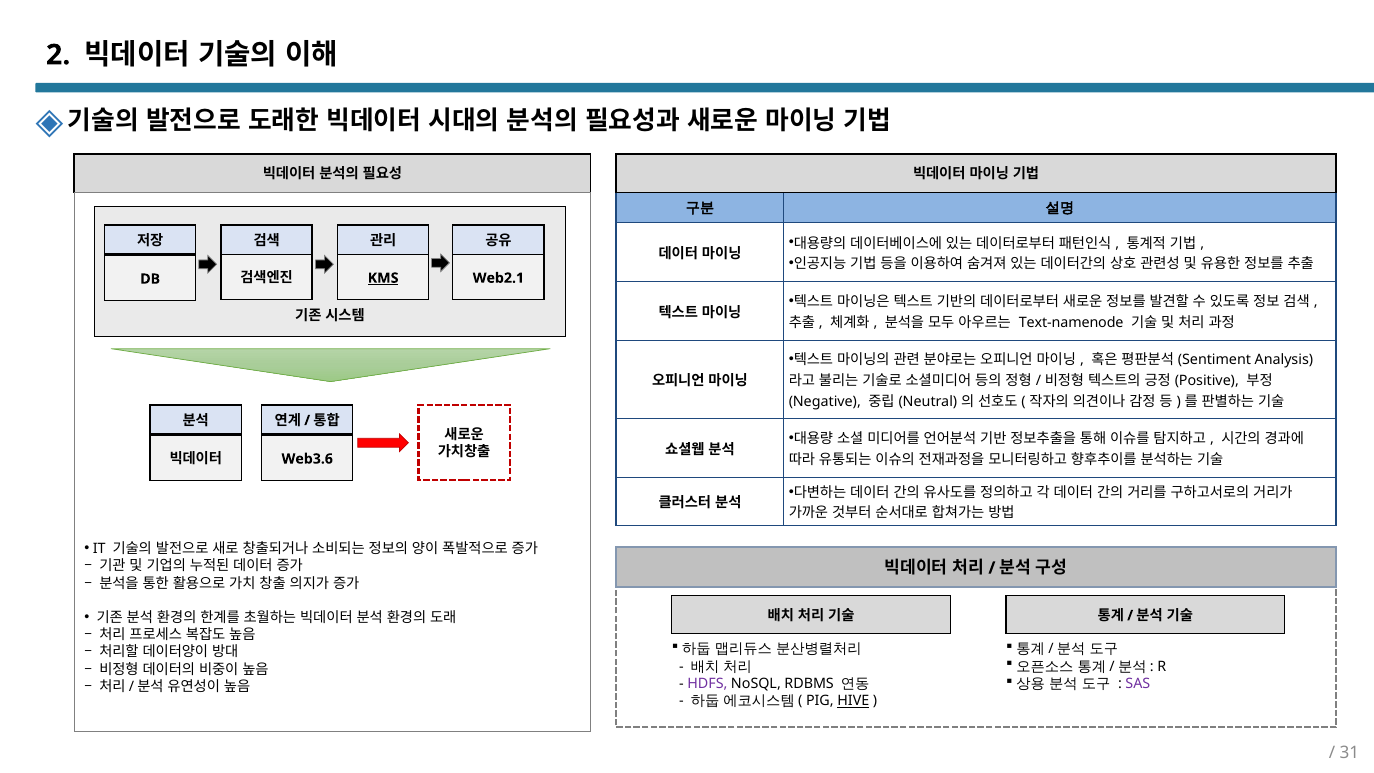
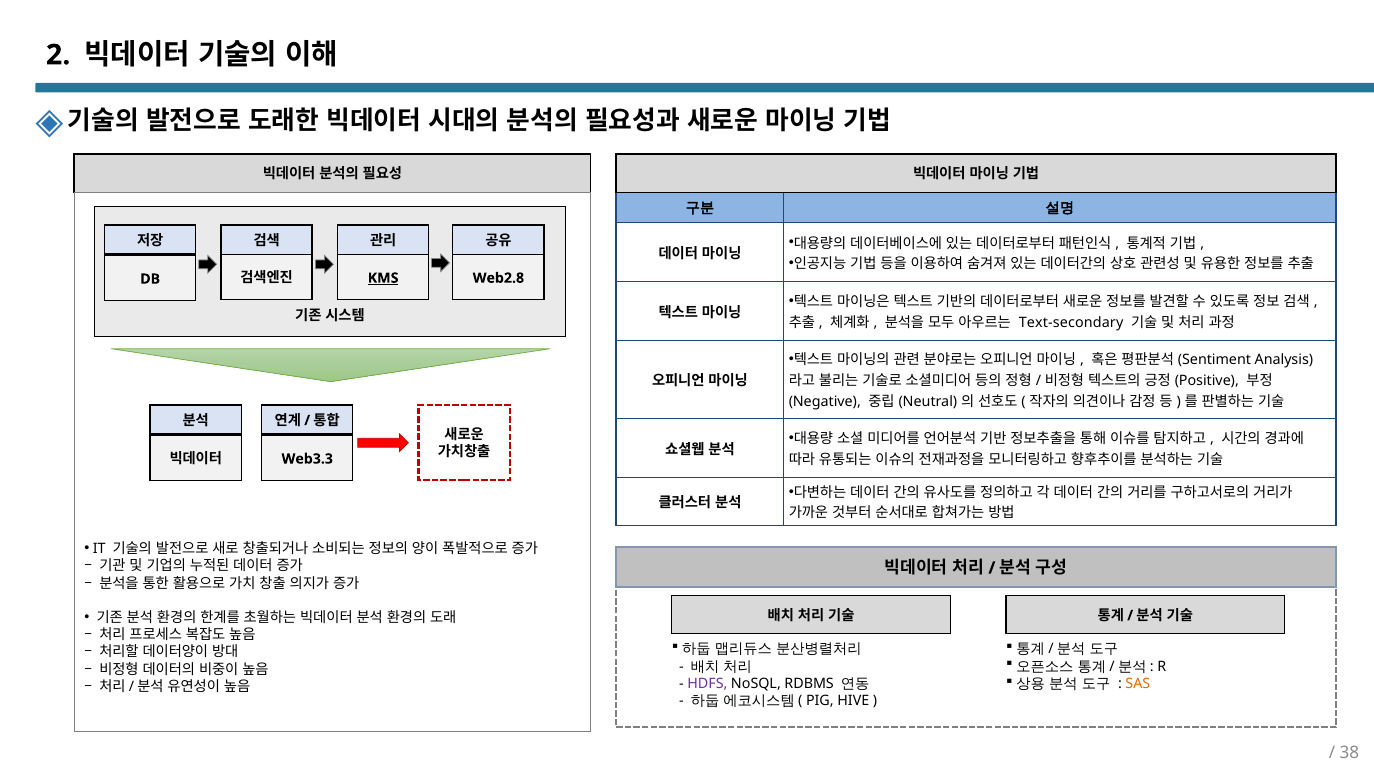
Web2.1: Web2.1 -> Web2.8 (498, 278)
Text-namenode: Text-namenode -> Text-secondary (1071, 323)
Web3.6: Web3.6 -> Web3.3 (307, 459)
SAS colour: purple -> orange (1138, 683)
HIVE underline: present -> none (853, 701)
31: 31 -> 38 (1349, 753)
